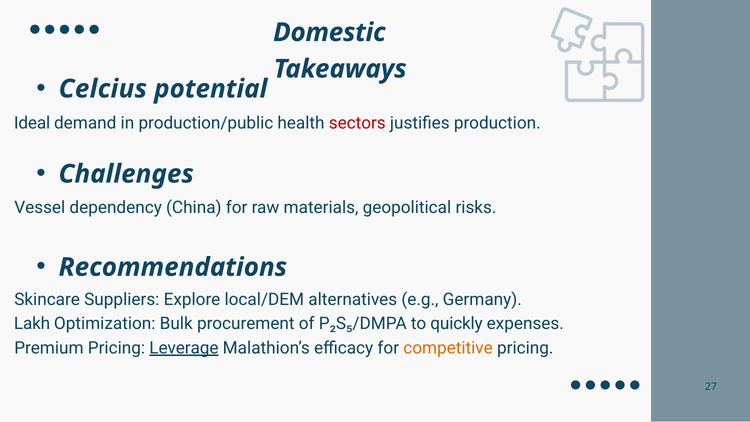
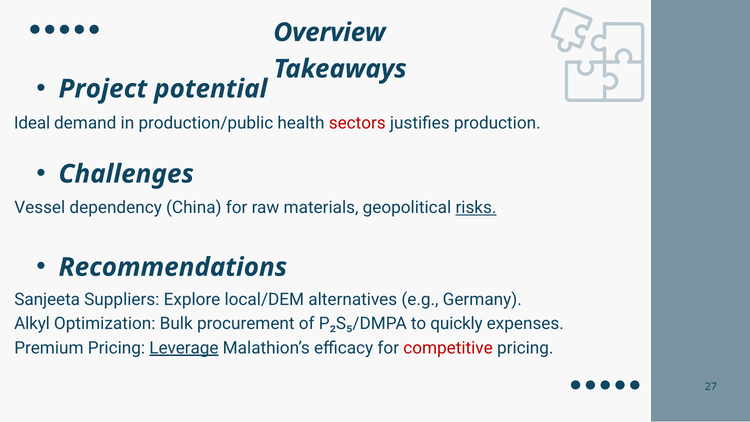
Domestic: Domestic -> Overview (329, 32)
Celcius: Celcius -> Project (103, 89)
risks underline: none -> present (476, 208)
Skincare: Skincare -> Sanjeeta (47, 300)
Lakh: Lakh -> Alkyl (32, 324)
competitive colour: orange -> red (448, 348)
